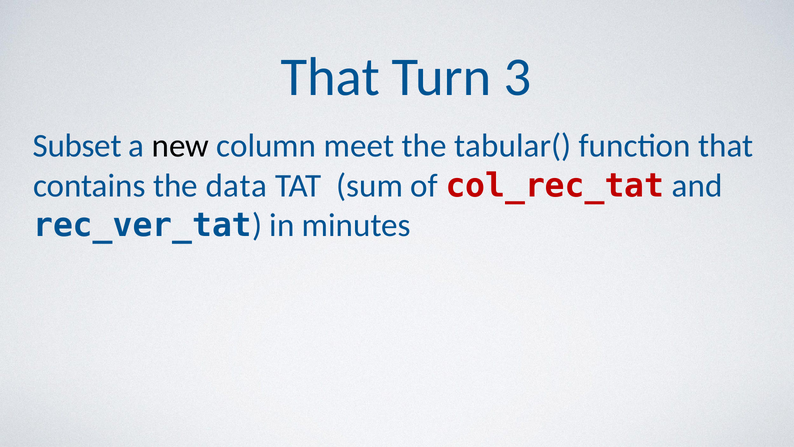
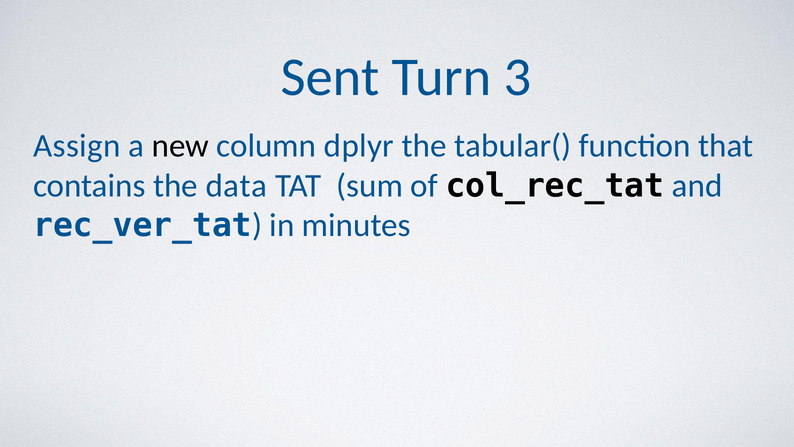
That: That -> Sent (330, 77)
Subset: Subset -> Assign (77, 146)
meet: meet -> dplyr (359, 146)
col_rec_tat colour: red -> black (555, 185)
